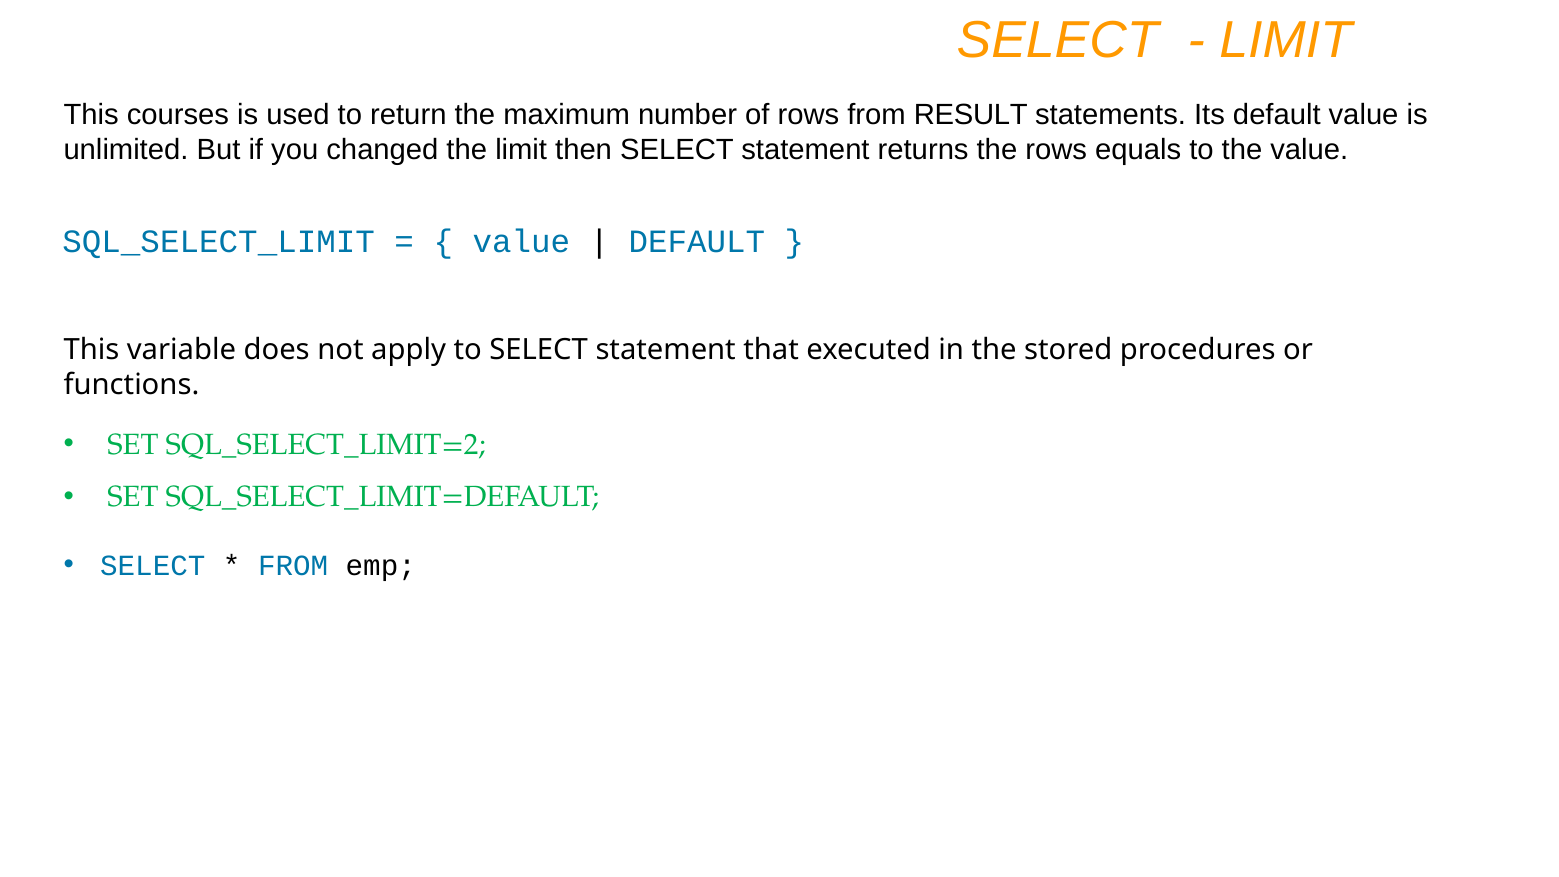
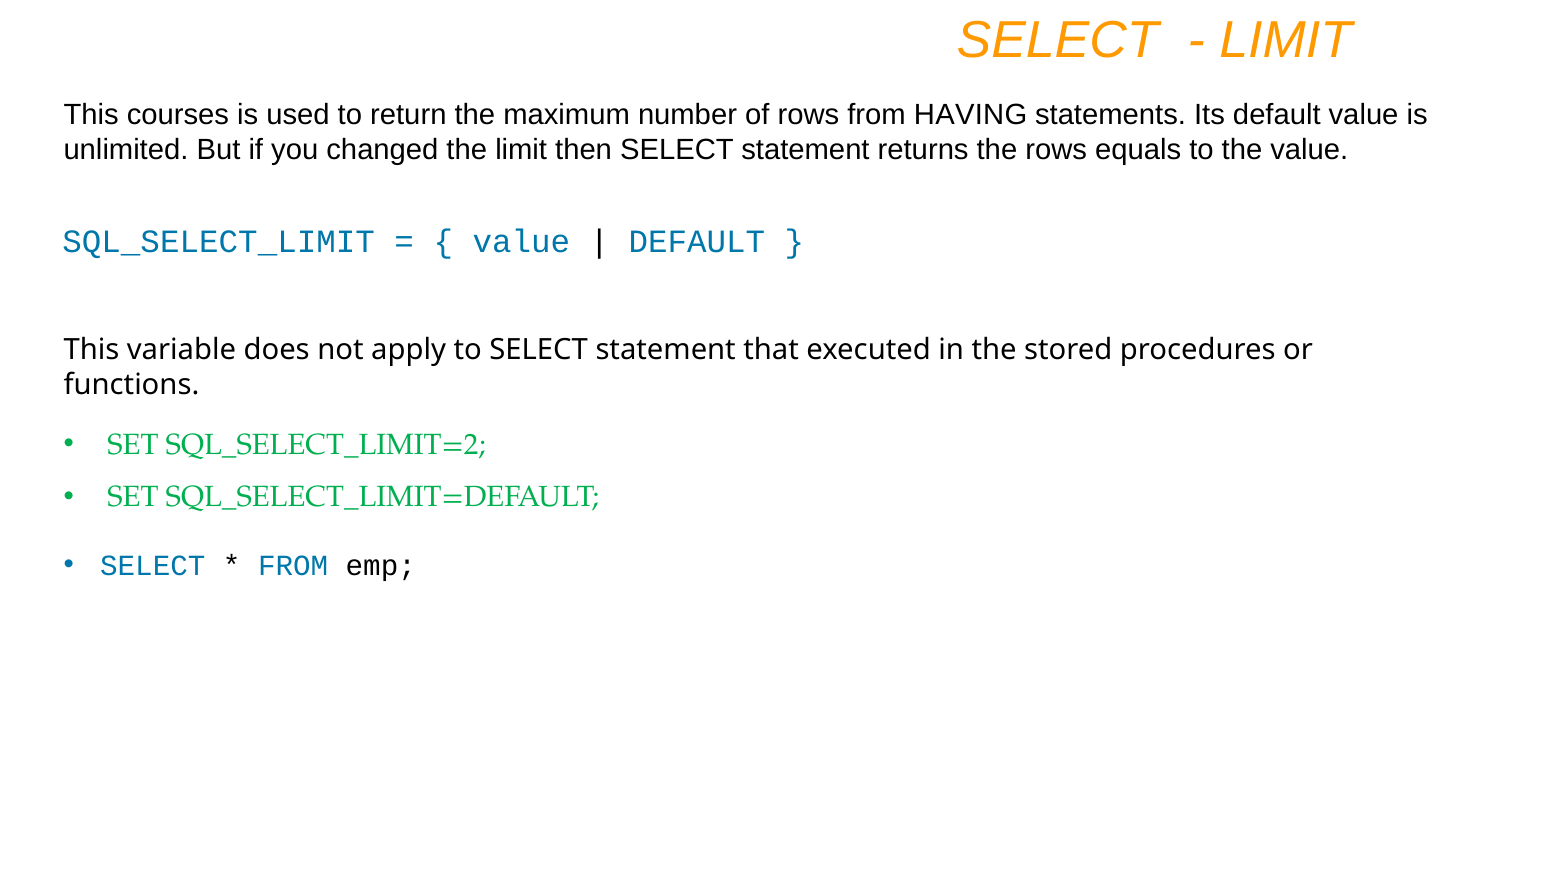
RESULT: RESULT -> HAVING (971, 115)
